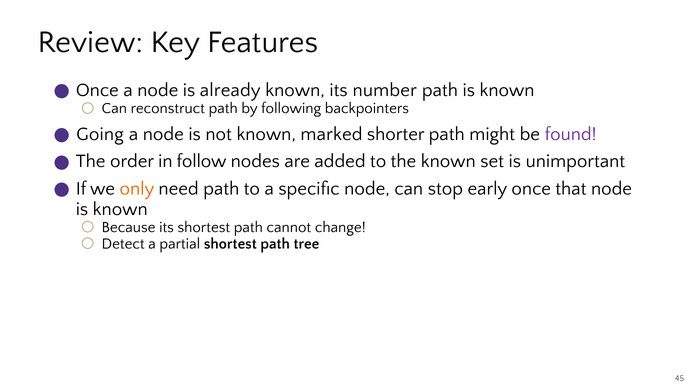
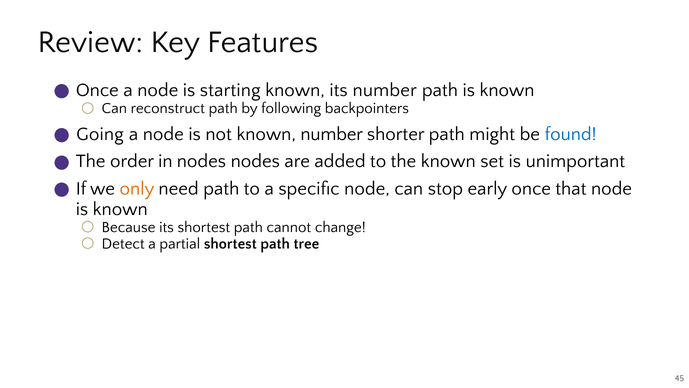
already: already -> starting (230, 90)
known marked: marked -> number (332, 134)
found colour: purple -> blue (571, 134)
in follow: follow -> nodes (201, 161)
